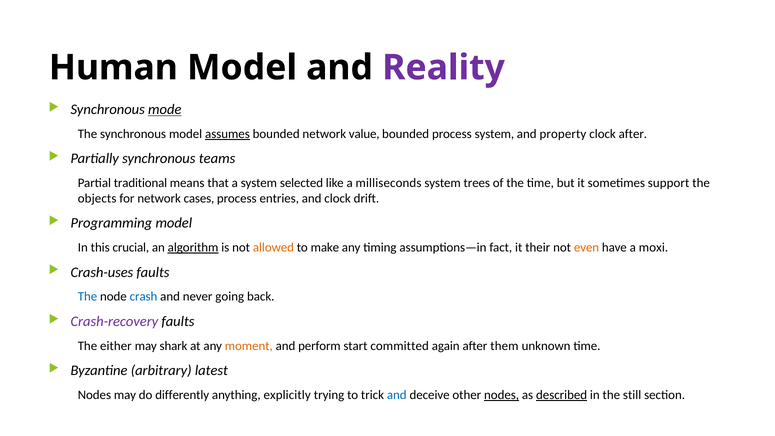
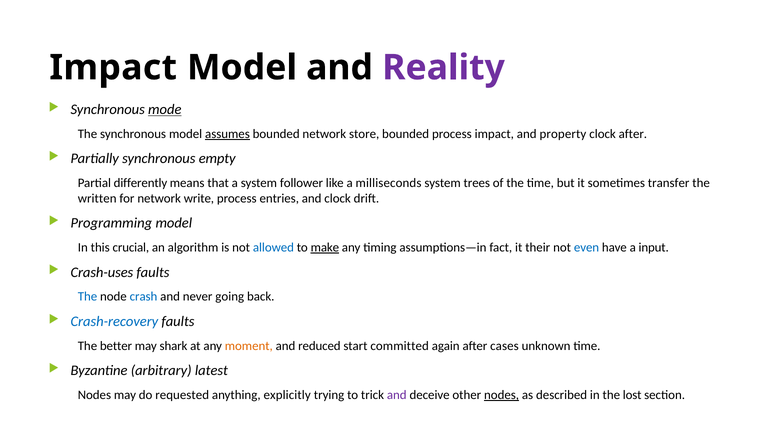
Human: Human -> Impact (113, 68)
value: value -> store (364, 134)
process system: system -> impact (494, 134)
teams: teams -> empty (217, 159)
traditional: traditional -> differently (140, 183)
selected: selected -> follower (301, 183)
support: support -> transfer (669, 183)
objects: objects -> written (97, 198)
cases: cases -> write (199, 198)
algorithm underline: present -> none (193, 248)
allowed colour: orange -> blue (273, 248)
make underline: none -> present (325, 248)
even colour: orange -> blue (587, 248)
moxi: moxi -> input (654, 248)
Crash-recovery colour: purple -> blue (114, 321)
either: either -> better (116, 346)
perform: perform -> reduced (319, 346)
them: them -> cases (504, 346)
differently: differently -> requested (182, 395)
and colour: blue -> purple (397, 395)
described underline: present -> none (562, 395)
still: still -> lost (632, 395)
